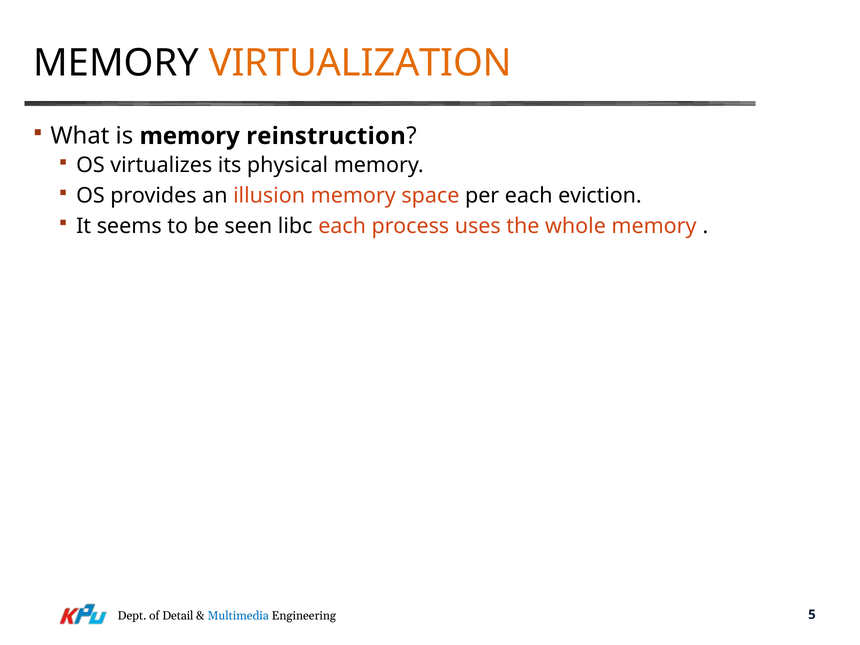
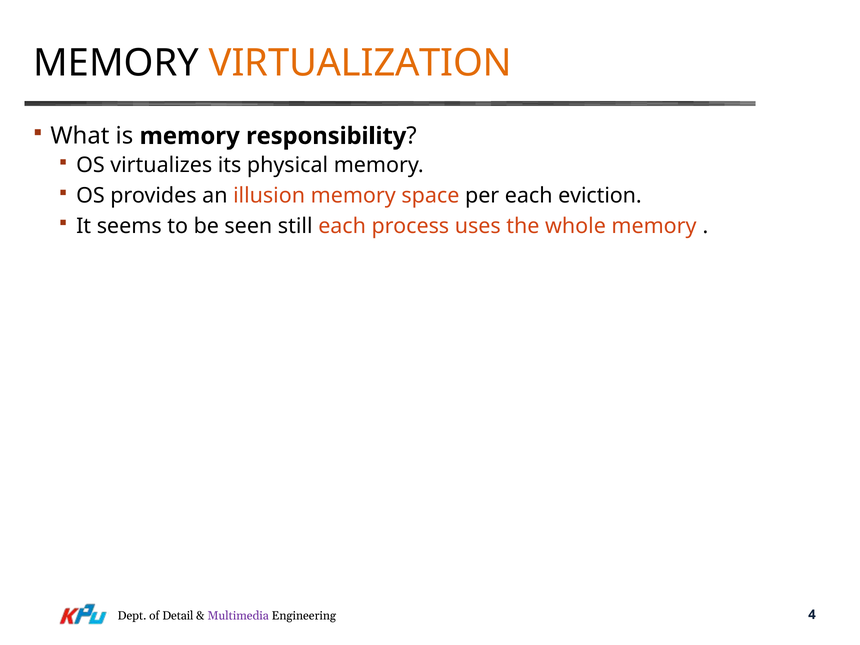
reinstruction: reinstruction -> responsibility (326, 136)
libc: libc -> still (295, 226)
Multimedia colour: blue -> purple (238, 616)
5: 5 -> 4 (812, 615)
